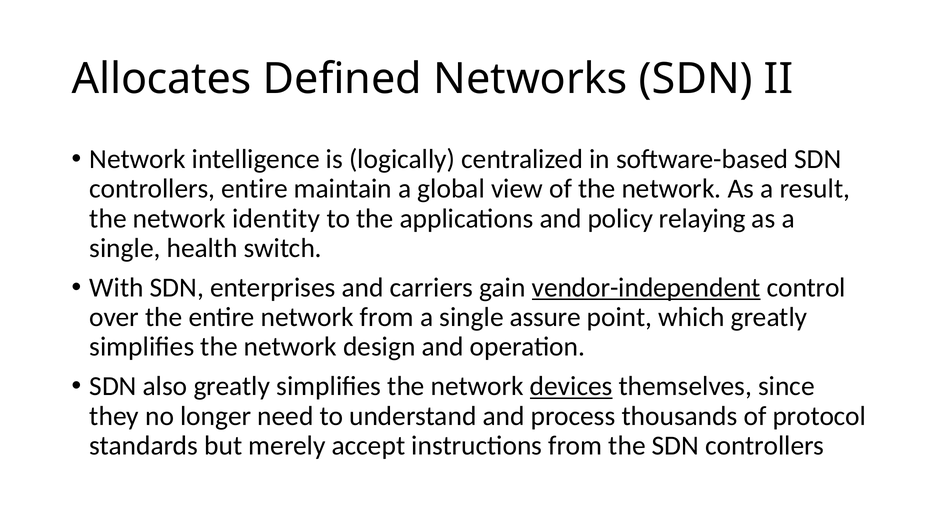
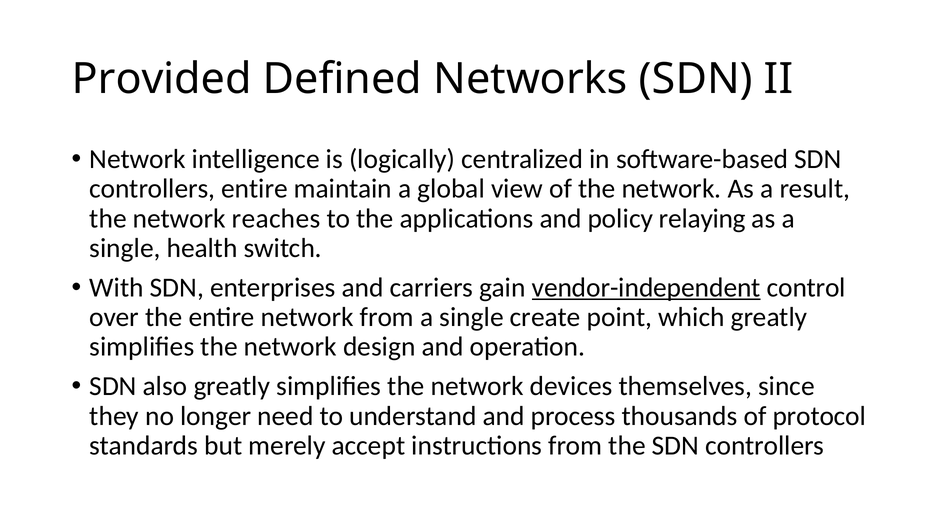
Allocates: Allocates -> Provided (162, 79)
identity: identity -> reaches (276, 218)
assure: assure -> create (545, 317)
devices underline: present -> none (571, 386)
